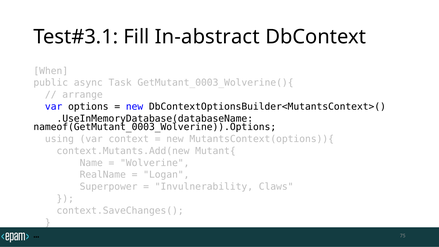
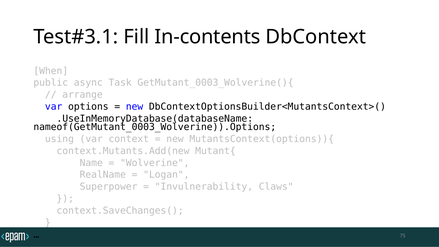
In-abstract: In-abstract -> In-contents (208, 37)
